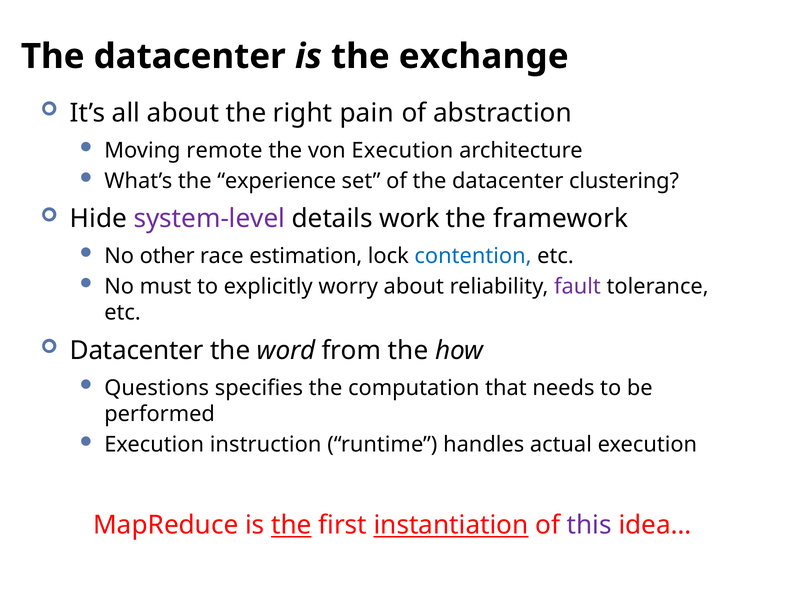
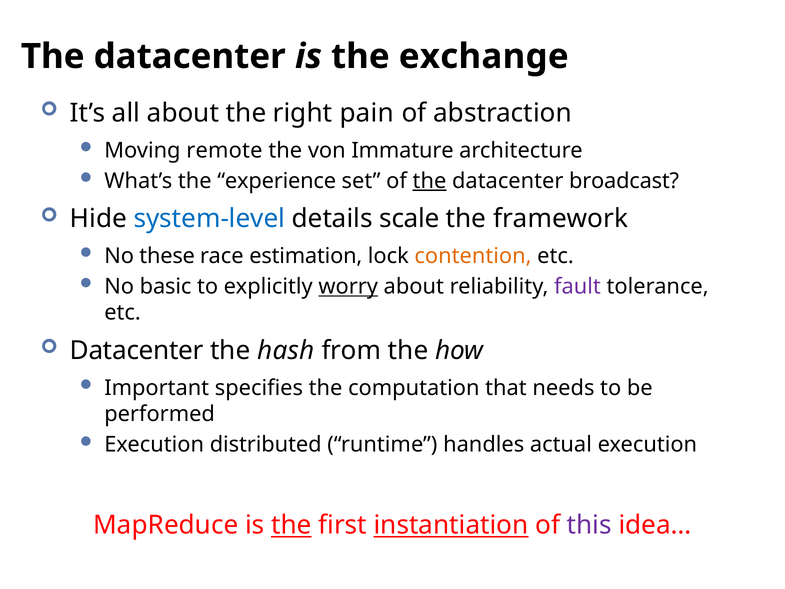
von Execution: Execution -> Immature (403, 150)
the underline: none -> present (429, 181)
clustering: clustering -> broadcast (624, 181)
system-level colour: purple -> blue (209, 219)
work: work -> scale (409, 219)
other: other -> these (167, 256)
contention colour: blue -> orange (473, 256)
must: must -> basic (166, 286)
worry underline: none -> present (348, 286)
word: word -> hash (286, 350)
Questions: Questions -> Important (157, 388)
instruction: instruction -> distributed (266, 444)
